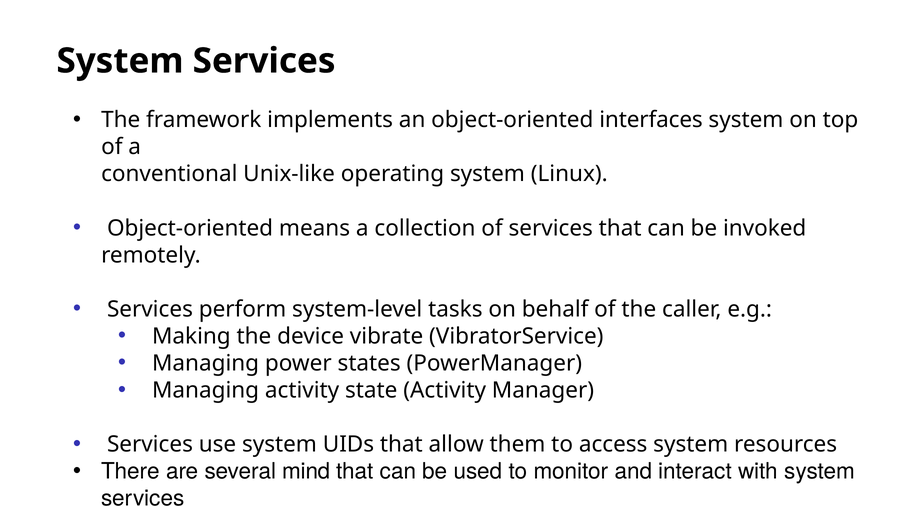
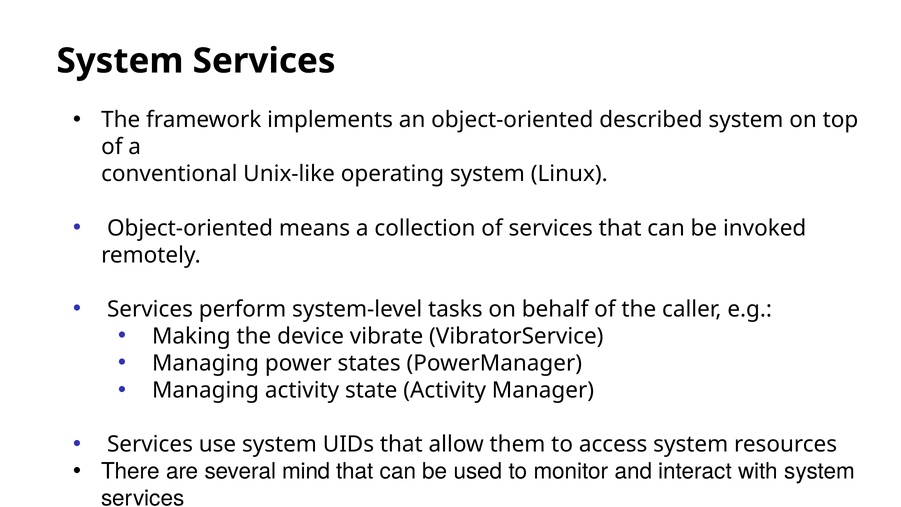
interfaces: interfaces -> described (651, 120)
